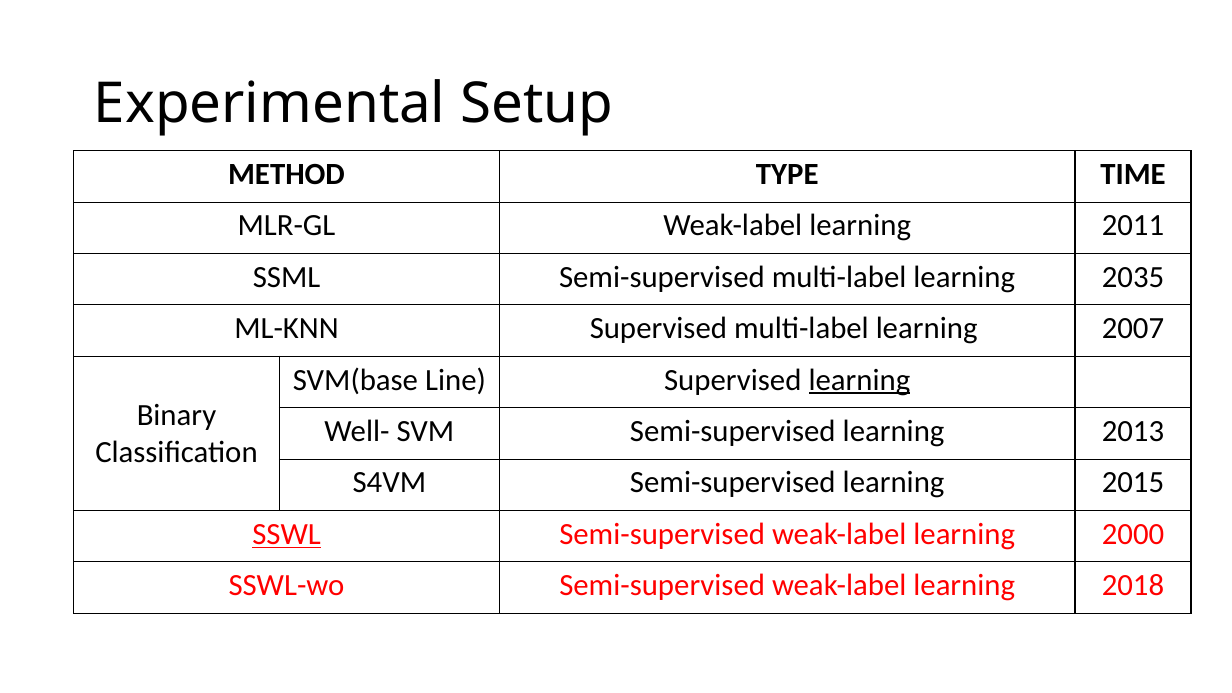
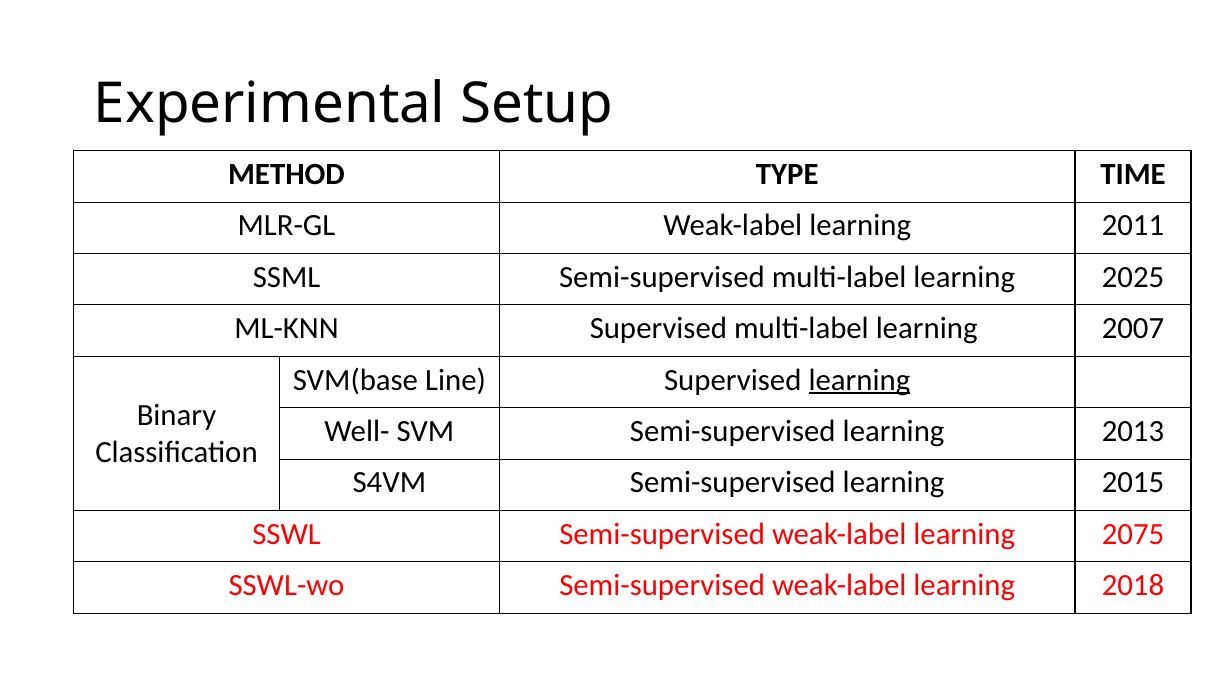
2035: 2035 -> 2025 (1133, 277)
SSWL underline: present -> none (287, 534)
2000: 2000 -> 2075 (1133, 534)
